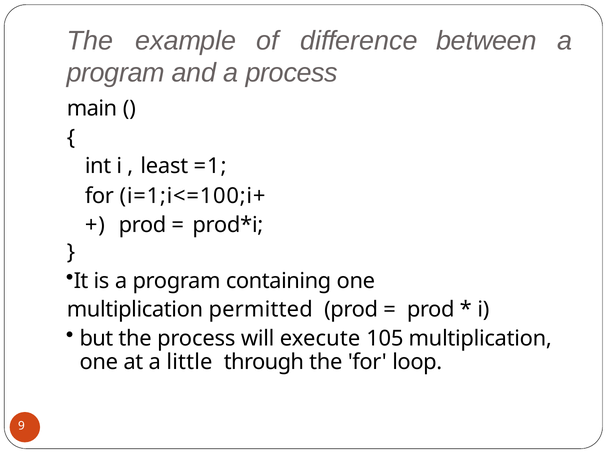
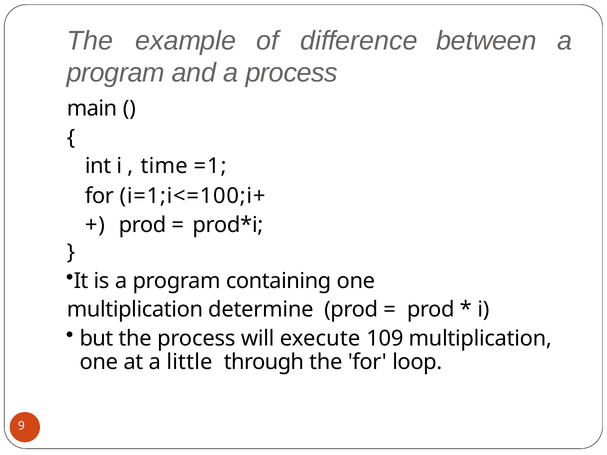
least: least -> time (164, 166)
permitted: permitted -> determine (261, 310)
105: 105 -> 109 (385, 339)
